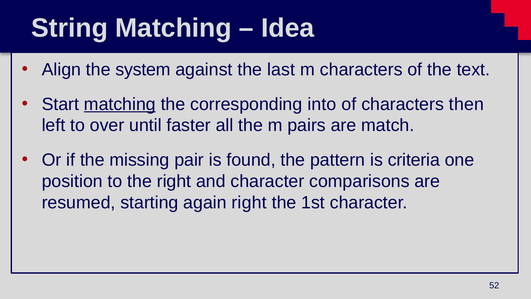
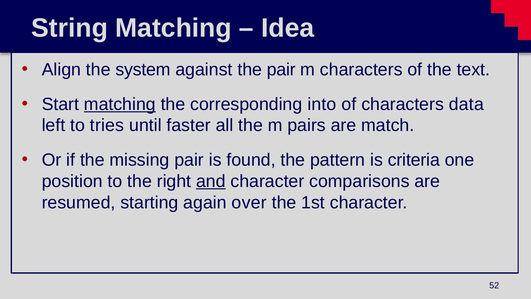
the last: last -> pair (281, 70)
then: then -> data (466, 104)
over: over -> tries (107, 125)
and underline: none -> present (211, 181)
again right: right -> over (249, 202)
